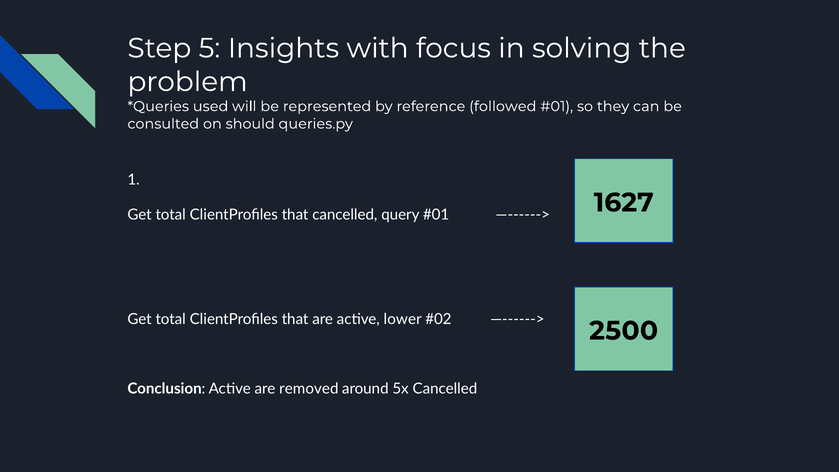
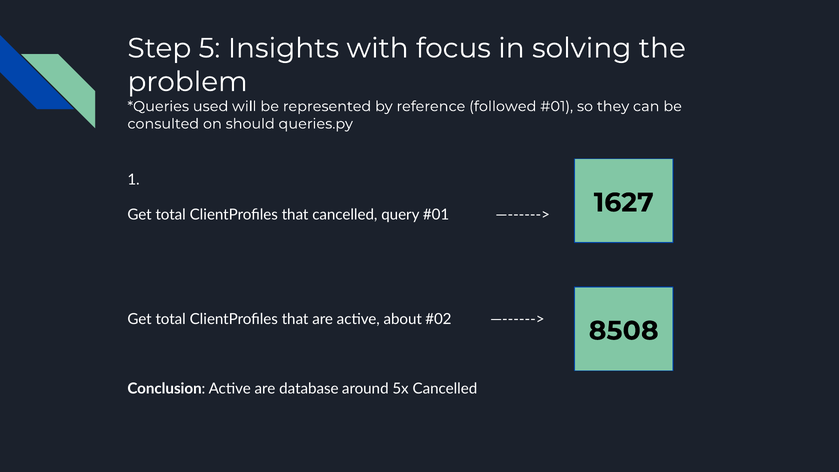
lower: lower -> about (403, 319)
2500: 2500 -> 8508 (624, 331)
removed: removed -> database (309, 389)
